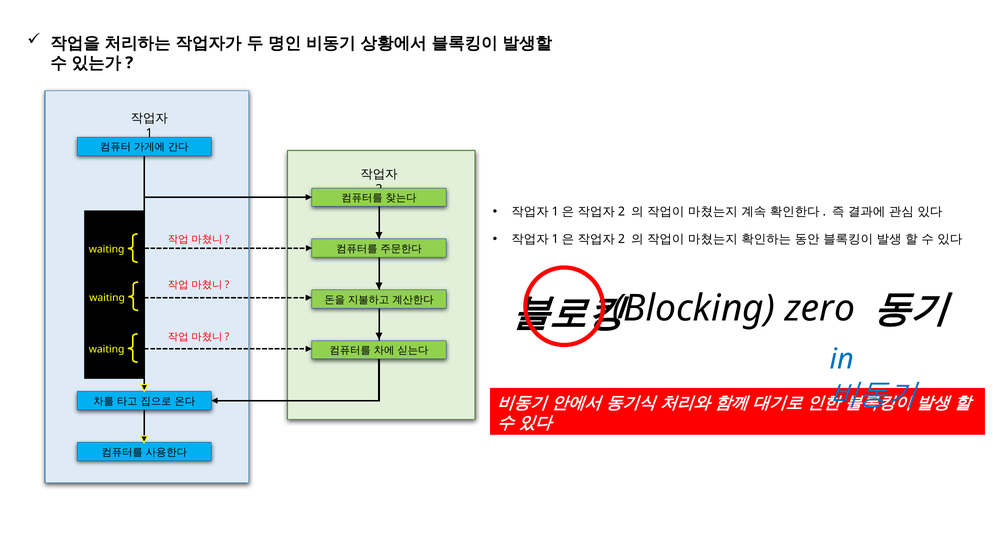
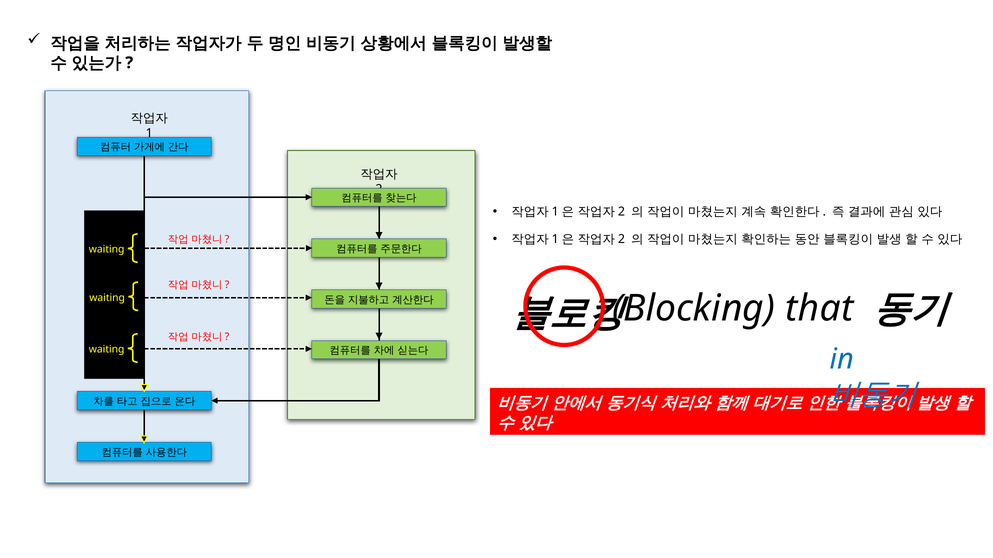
zero: zero -> that (820, 309)
